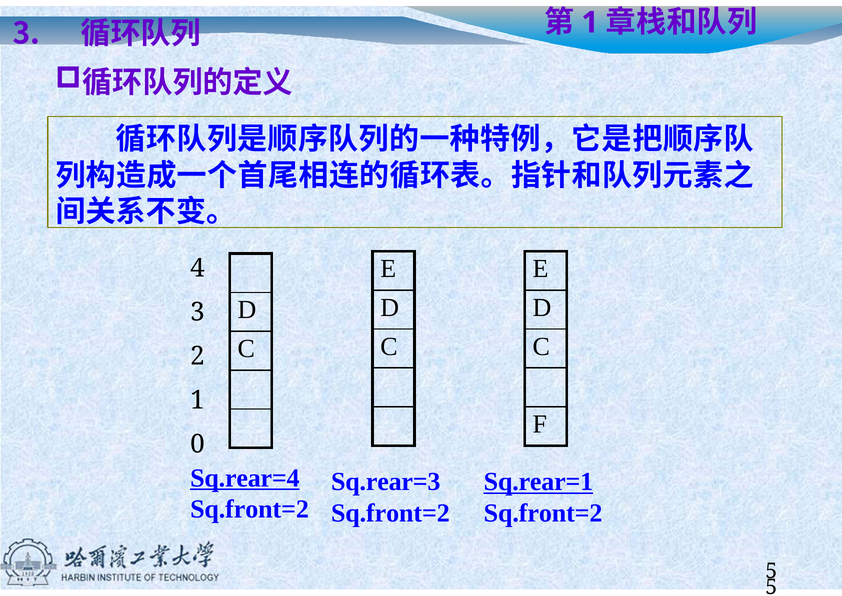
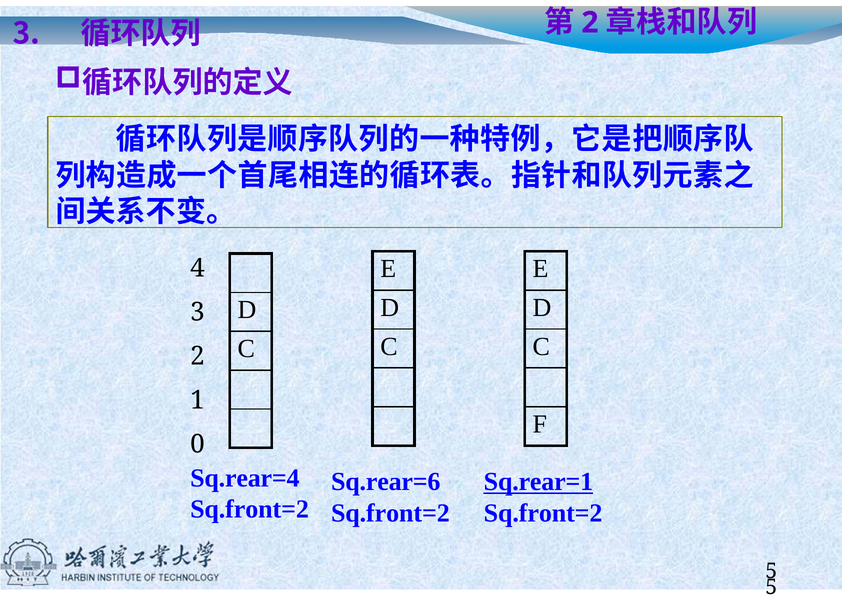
1: 1 -> 2 (590, 23)
Sq.rear=4 underline: present -> none (245, 478)
Sq.rear=3: Sq.rear=3 -> Sq.rear=6 (386, 481)
